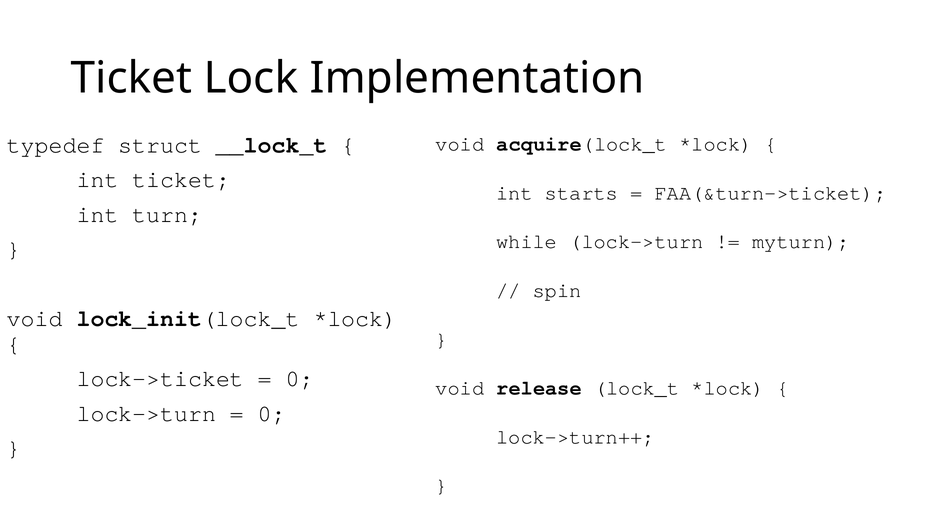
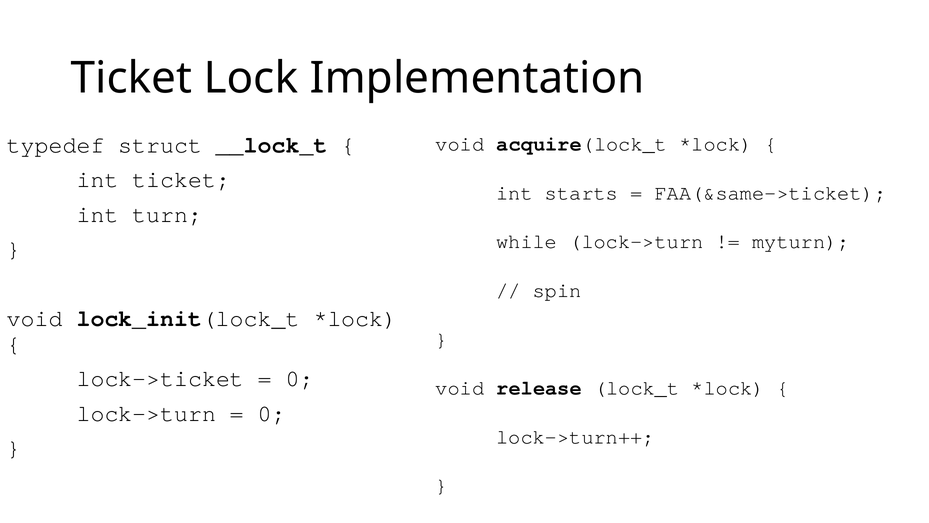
FAA(&turn->ticket: FAA(&turn->ticket -> FAA(&same->ticket (770, 193)
